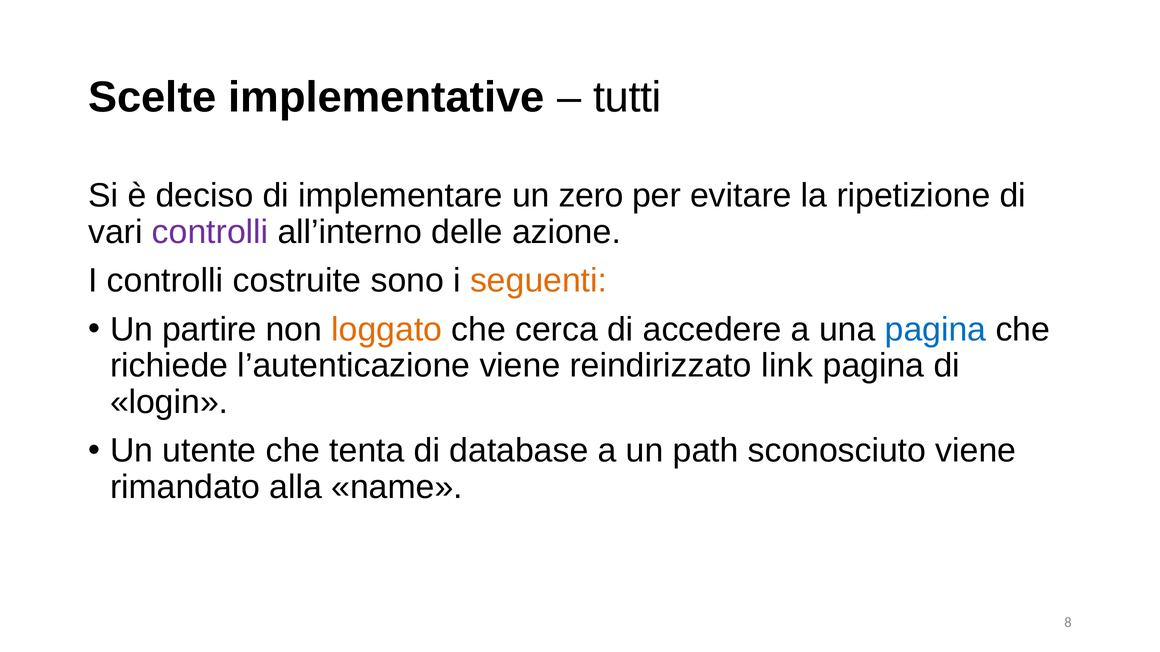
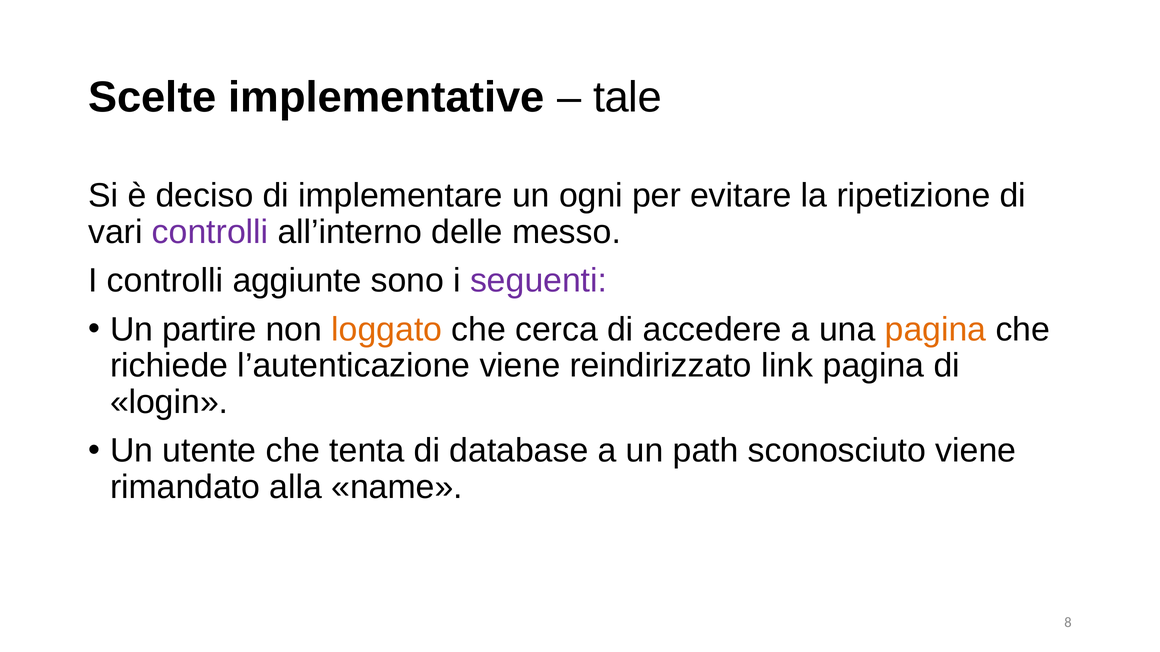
tutti: tutti -> tale (627, 97)
zero: zero -> ogni (591, 196)
azione: azione -> messo (566, 232)
costruite: costruite -> aggiunte (297, 281)
seguenti colour: orange -> purple (539, 281)
pagina colour: blue -> orange (936, 330)
